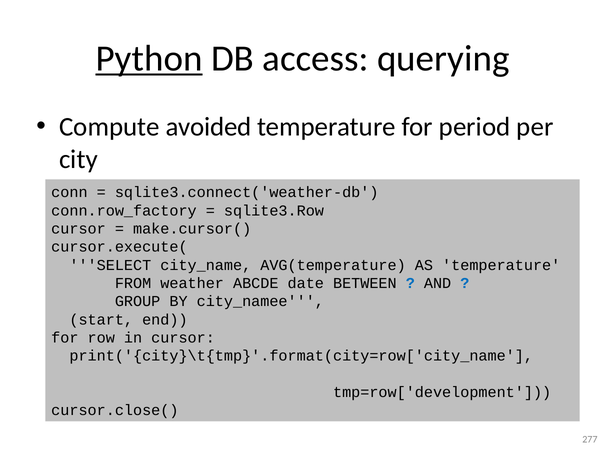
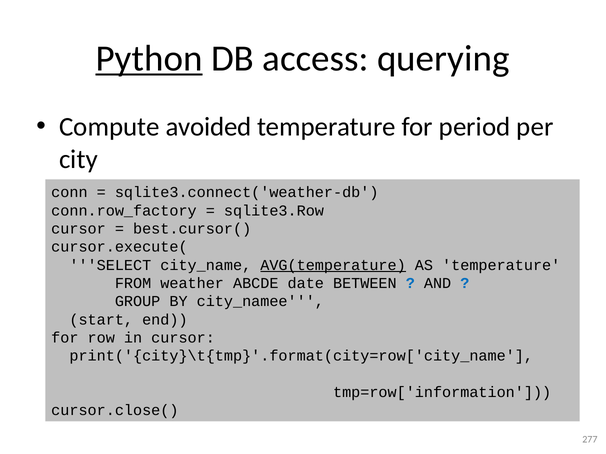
make.cursor(: make.cursor( -> best.cursor( (192, 229)
AVG(temperature underline: none -> present (333, 265)
tmp=row['development: tmp=row['development -> tmp=row['information (442, 393)
